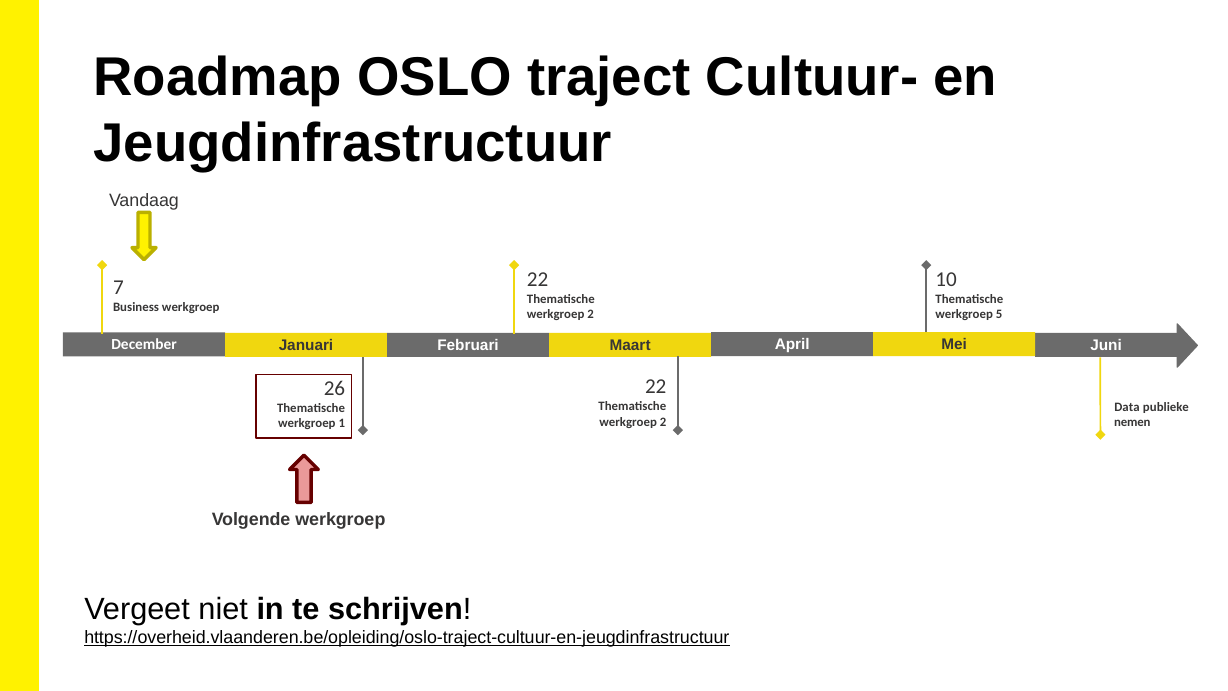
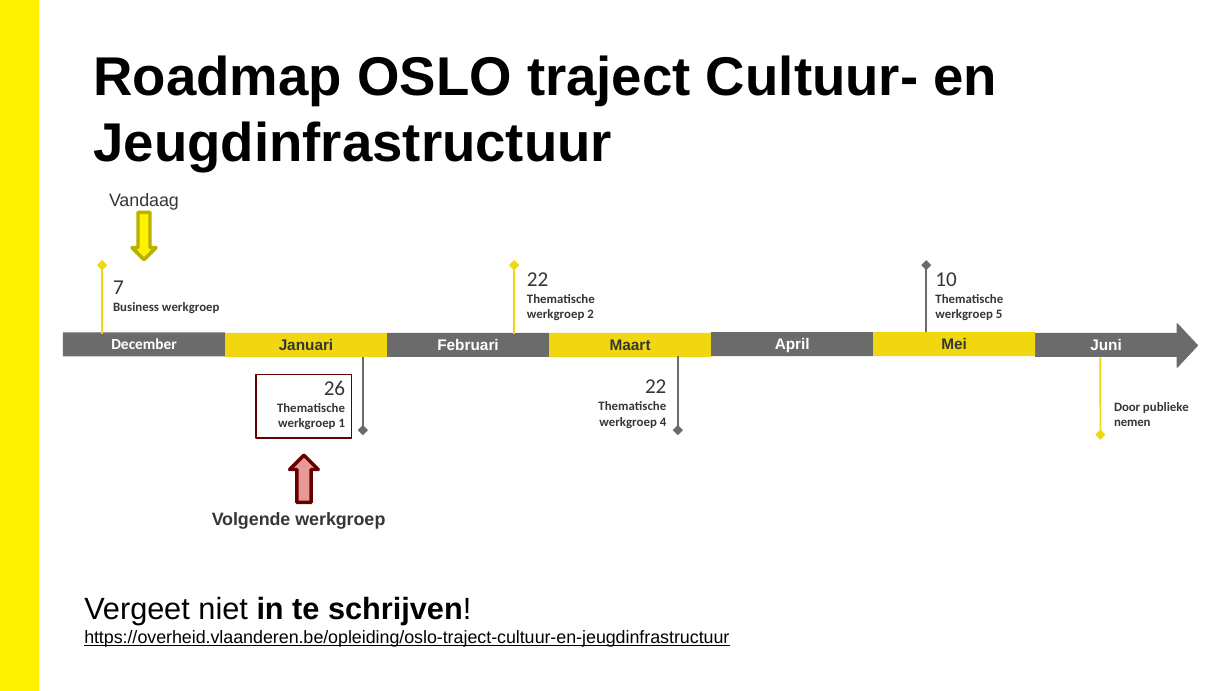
Data: Data -> Door (1127, 407)
2: 2 -> 4 (663, 422)
